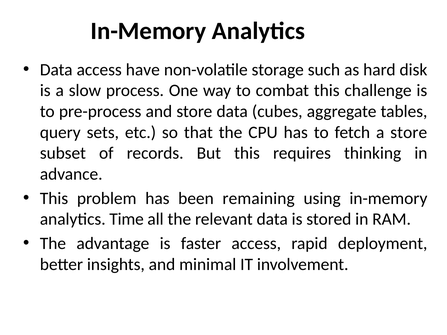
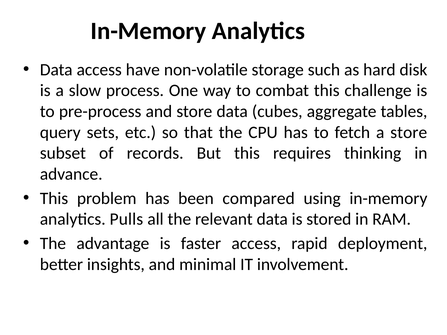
remaining: remaining -> compared (259, 198)
Time: Time -> Pulls (126, 219)
